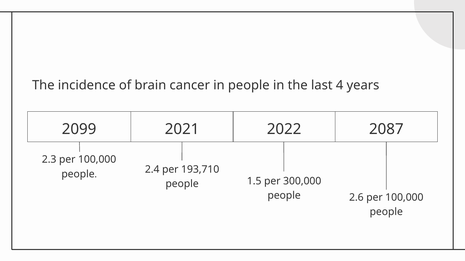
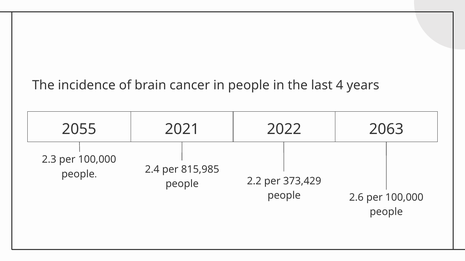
2099: 2099 -> 2055 (79, 130)
2087: 2087 -> 2063 (386, 130)
193,710: 193,710 -> 815,985 (200, 170)
1.5: 1.5 -> 2.2 (254, 181)
300,000: 300,000 -> 373,429 (302, 181)
